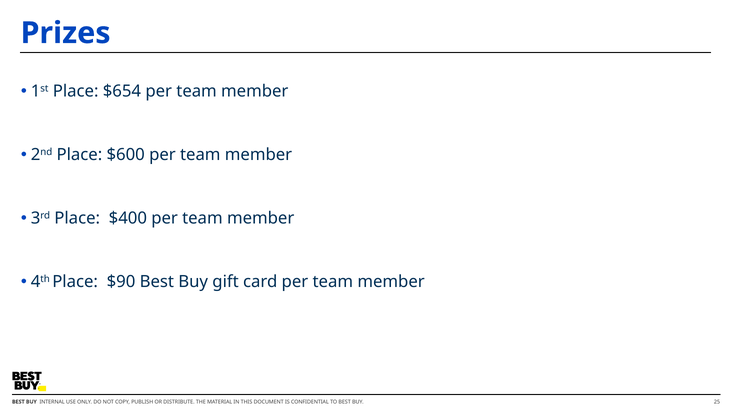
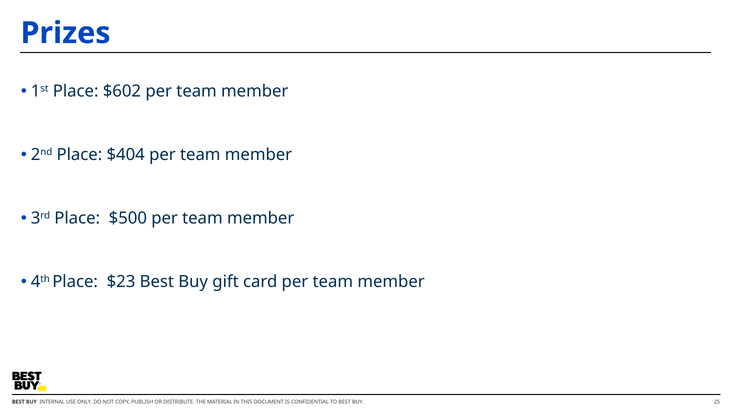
$654: $654 -> $602 (122, 91)
$600: $600 -> $404 (126, 155)
$400: $400 -> $500 (128, 218)
$90: $90 -> $23 (121, 282)
